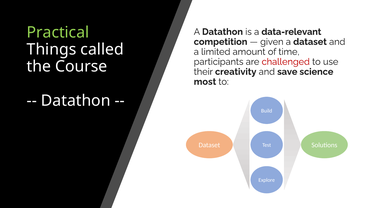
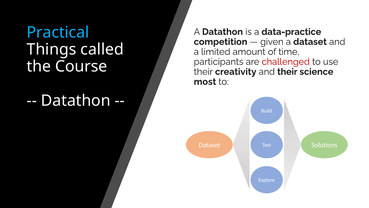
data-relevant: data-relevant -> data-practice (291, 32)
Practical colour: light green -> light blue (58, 32)
and save: save -> their (287, 72)
